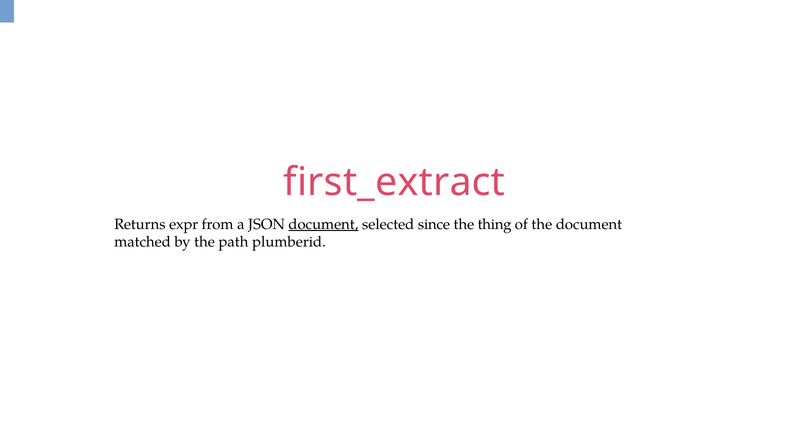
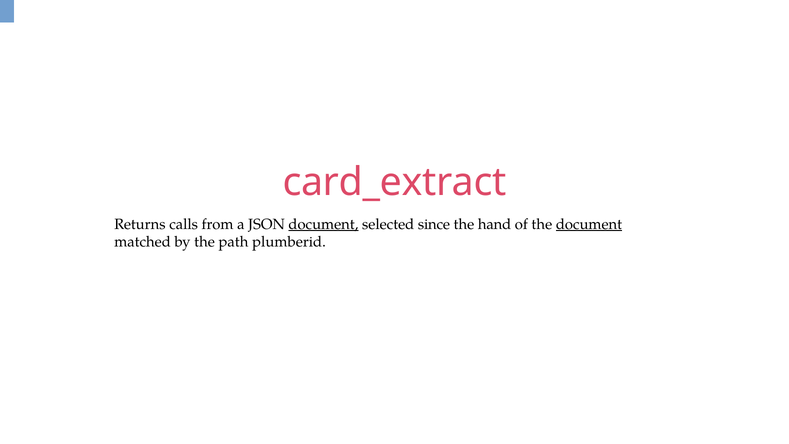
first_extract: first_extract -> card_extract (395, 182)
expr: expr -> calls (184, 224)
thing: thing -> hand (495, 224)
document underline: none -> present (589, 224)
